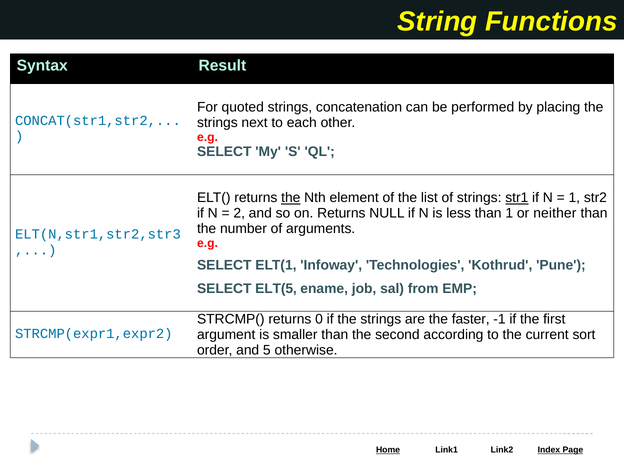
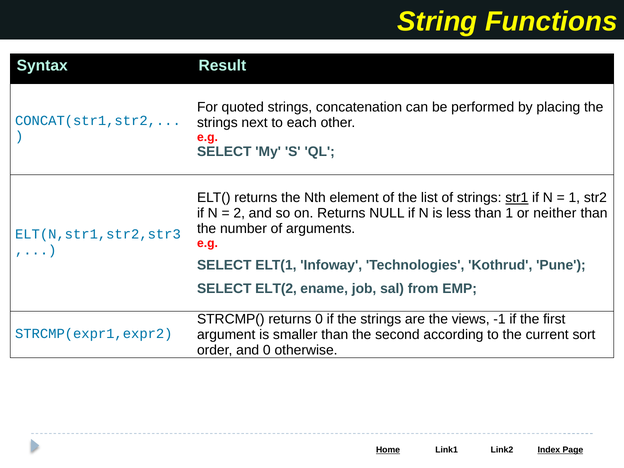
the underline: present -> none (291, 198)
ELT(5: ELT(5 -> ELT(2 (276, 289)
faster: faster -> views (471, 319)
and 5: 5 -> 0 (267, 350)
